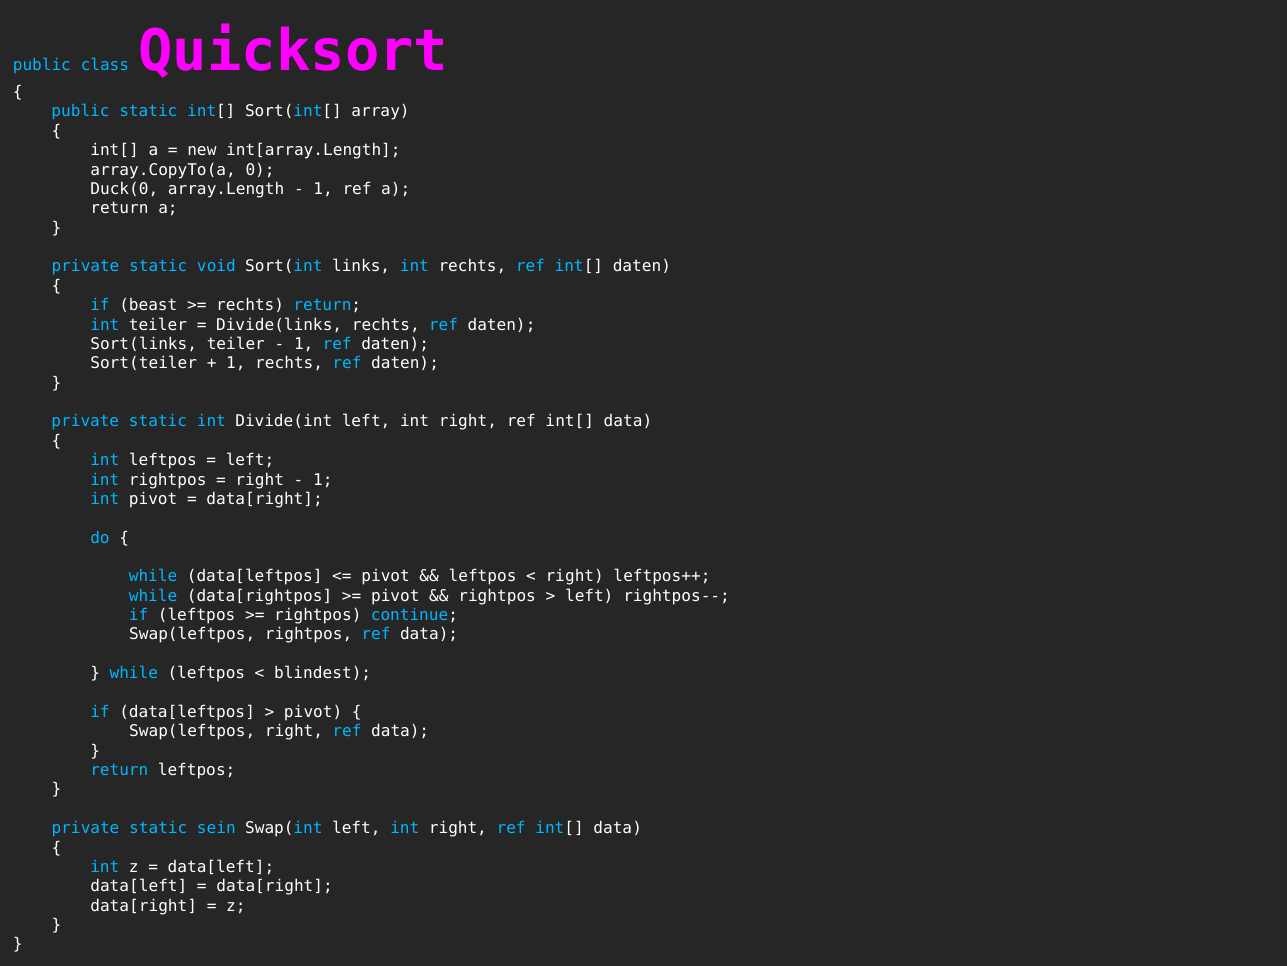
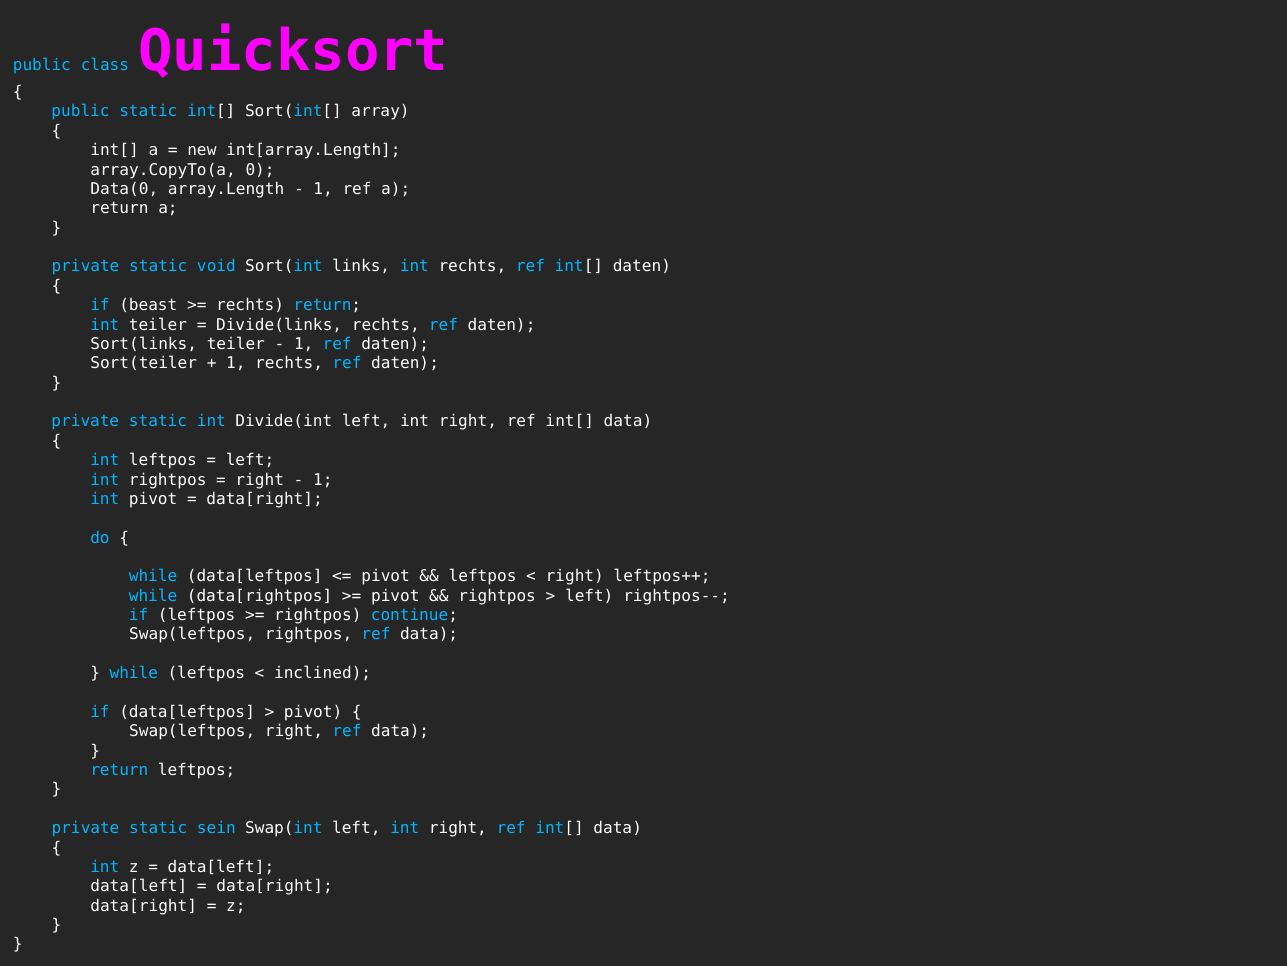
Duck(0: Duck(0 -> Data(0 (124, 189)
blindest: blindest -> inclined (323, 673)
